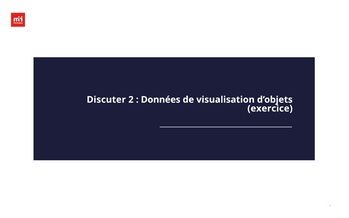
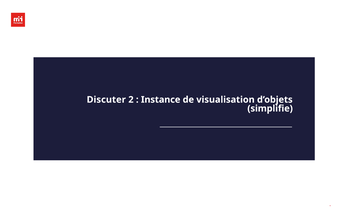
Données: Données -> Instance (161, 100)
exercice: exercice -> simplifie (270, 109)
